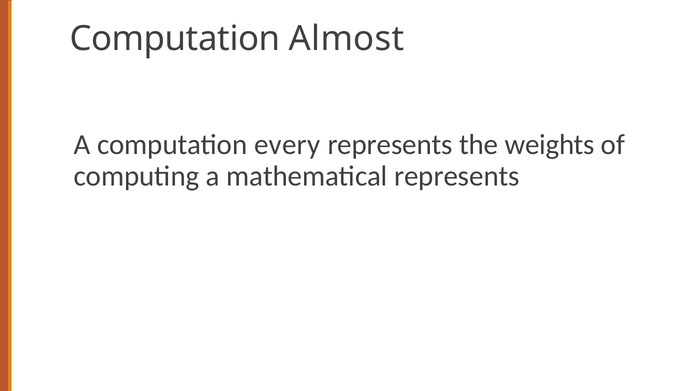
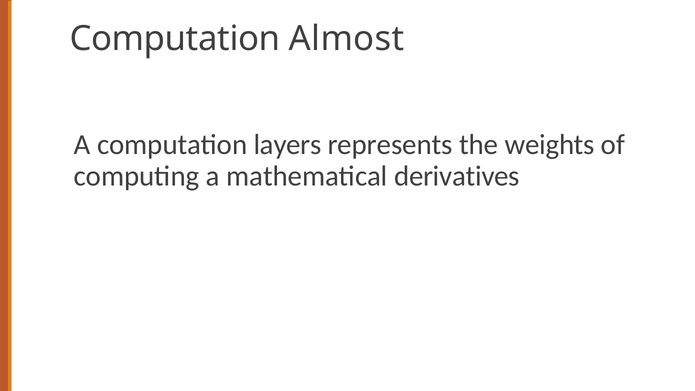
every: every -> layers (288, 145)
mathematical represents: represents -> derivatives (457, 176)
